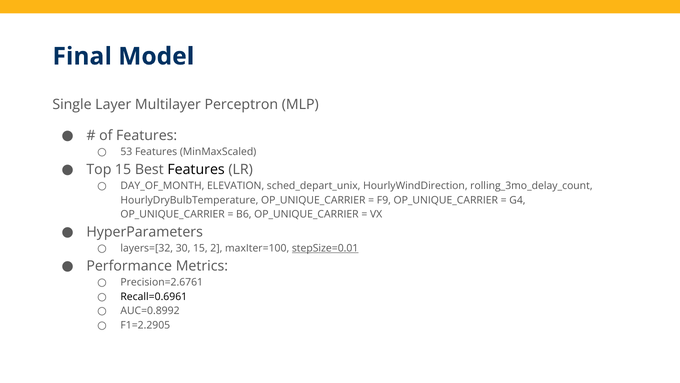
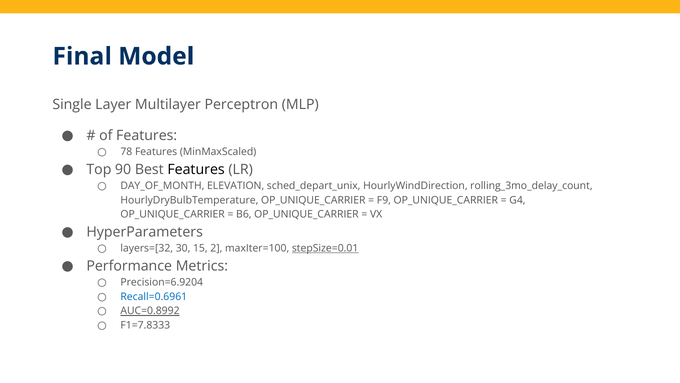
53: 53 -> 78 (126, 152)
Top 15: 15 -> 90 (123, 169)
Precision=2.6761: Precision=2.6761 -> Precision=6.9204 (162, 282)
Recall=0.6961 colour: black -> blue (154, 296)
AUC=0.8992 underline: none -> present (150, 311)
F1=2.2905: F1=2.2905 -> F1=7.8333 (145, 325)
